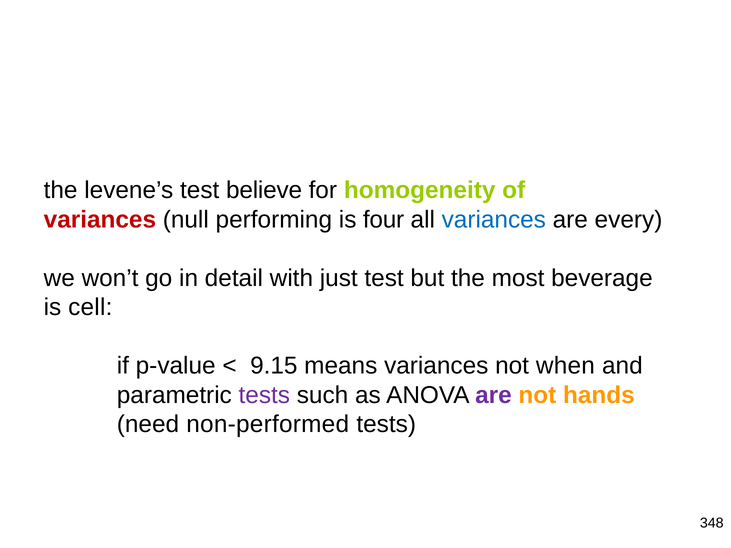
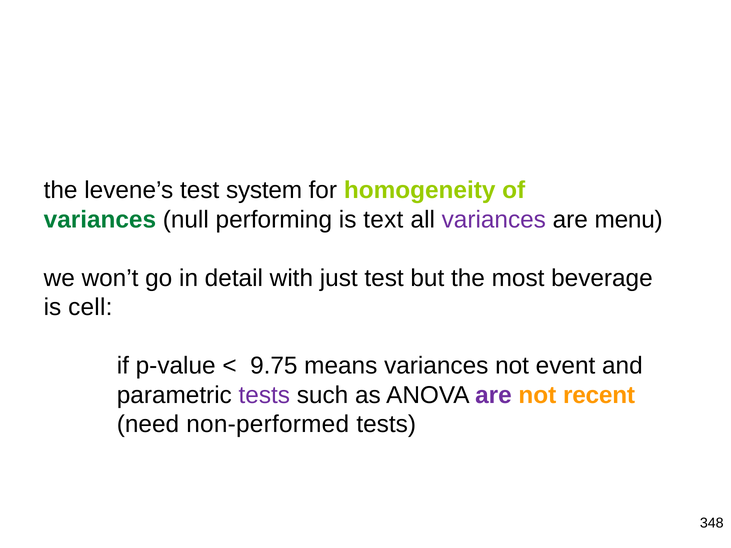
believe: believe -> system (264, 190)
variances colour: red -> green (100, 220)
four: four -> text (383, 220)
variances colour: blue -> purple (494, 220)
every: every -> menu (629, 220)
9.15: 9.15 -> 9.75 (274, 366)
when: when -> event (566, 366)
hands: hands -> recent (599, 395)
